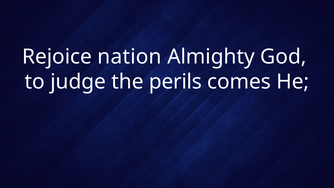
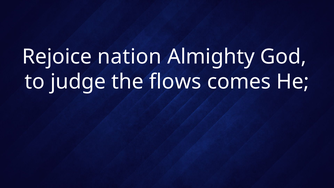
perils: perils -> flows (175, 82)
